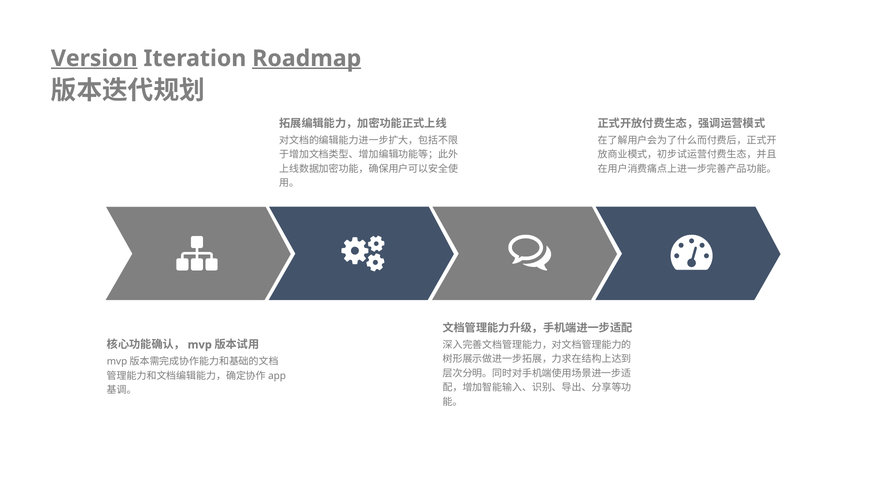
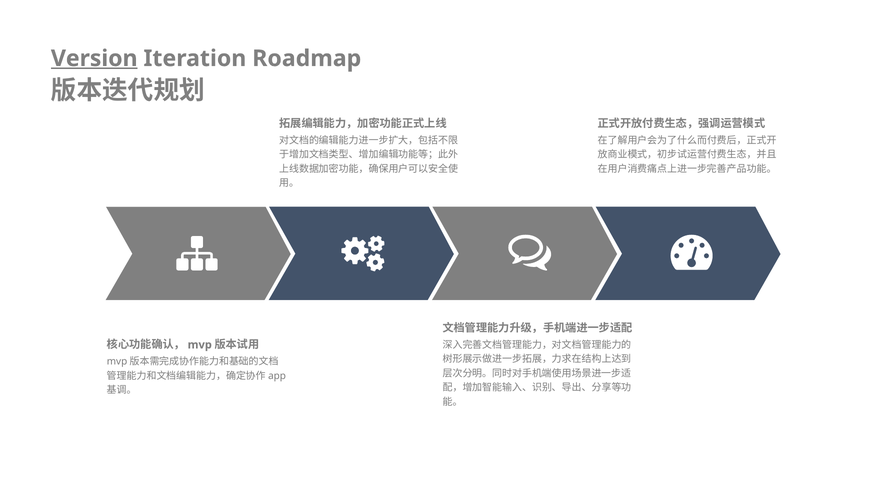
Roadmap underline: present -> none (307, 59)
